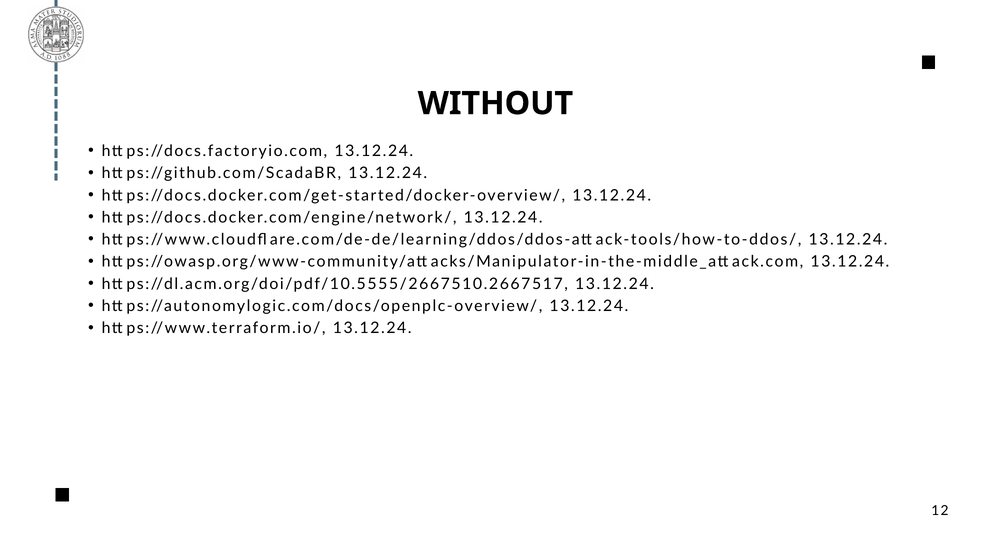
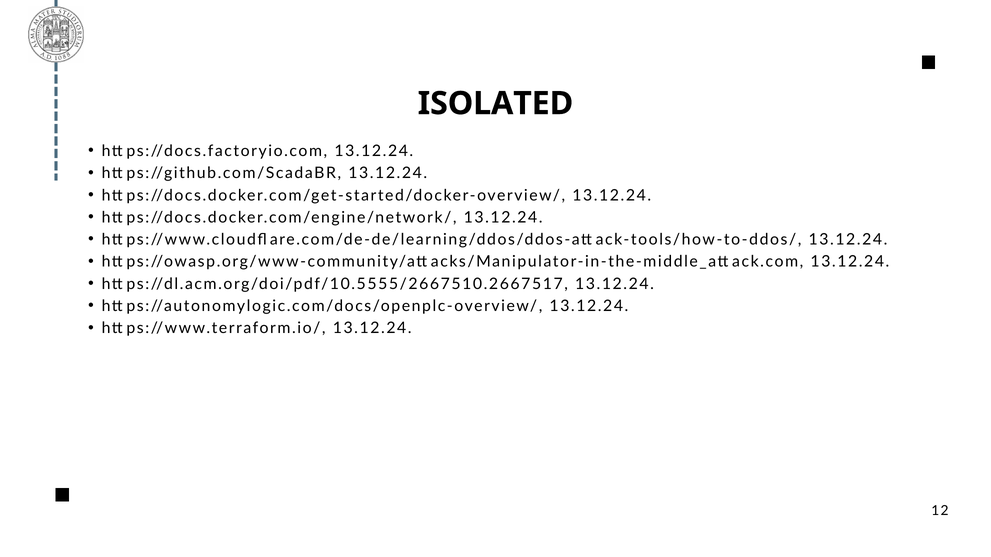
WITHOUT: WITHOUT -> ISOLATED (495, 104)
